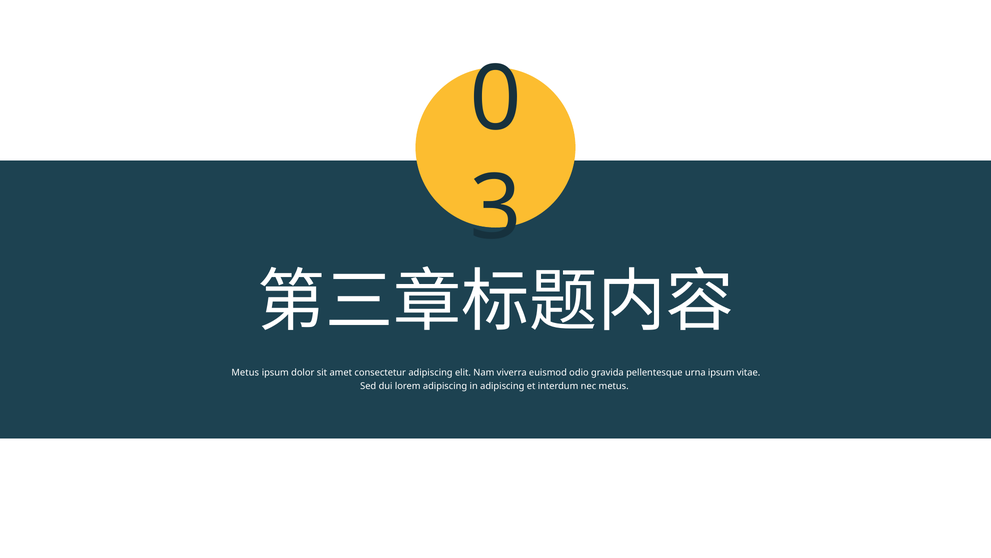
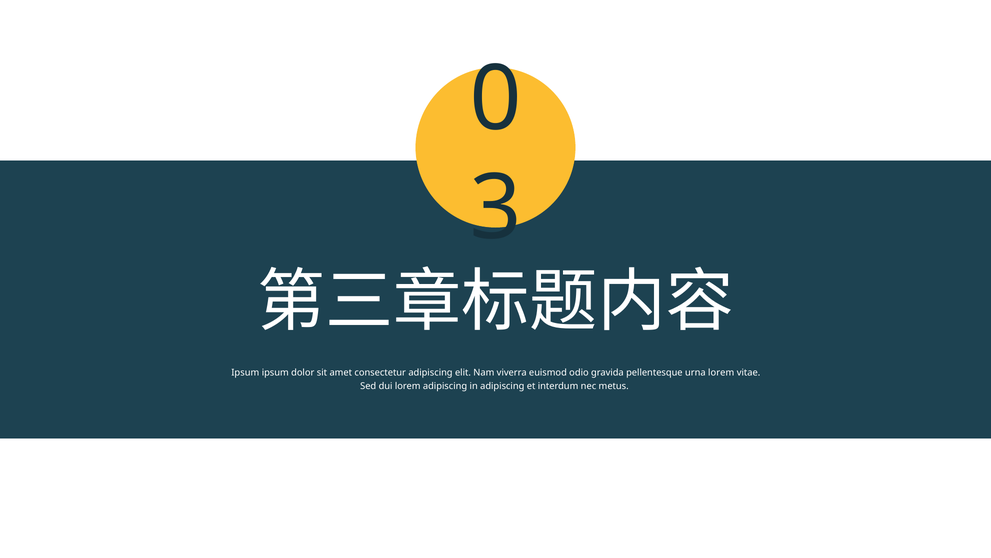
Metus: Metus -> Ipsum (245, 372)
urna ipsum: ipsum -> lorem (721, 372)
